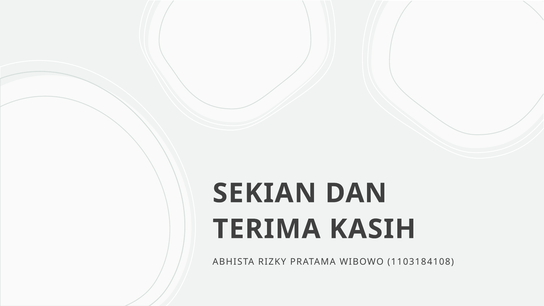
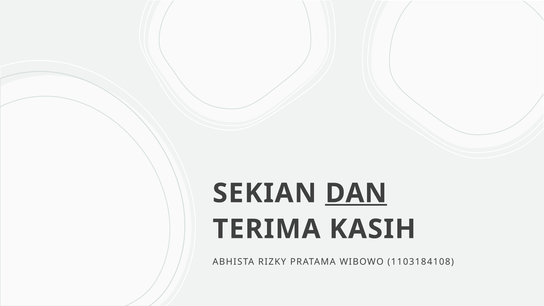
DAN underline: none -> present (356, 193)
